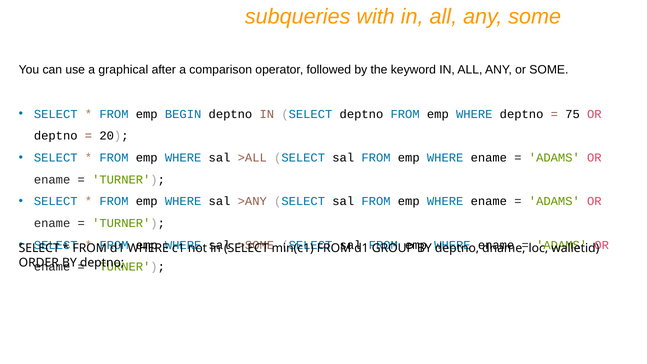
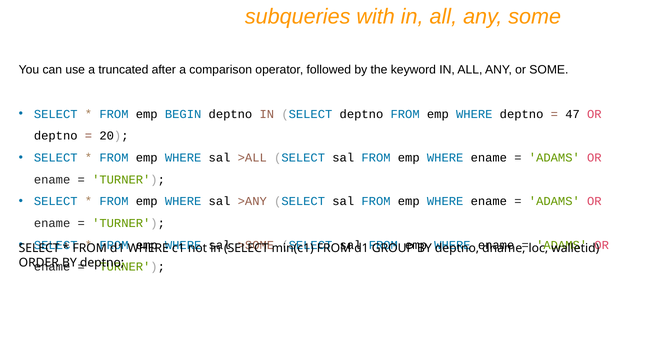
graphical: graphical -> truncated (123, 70)
75: 75 -> 47 (573, 114)
